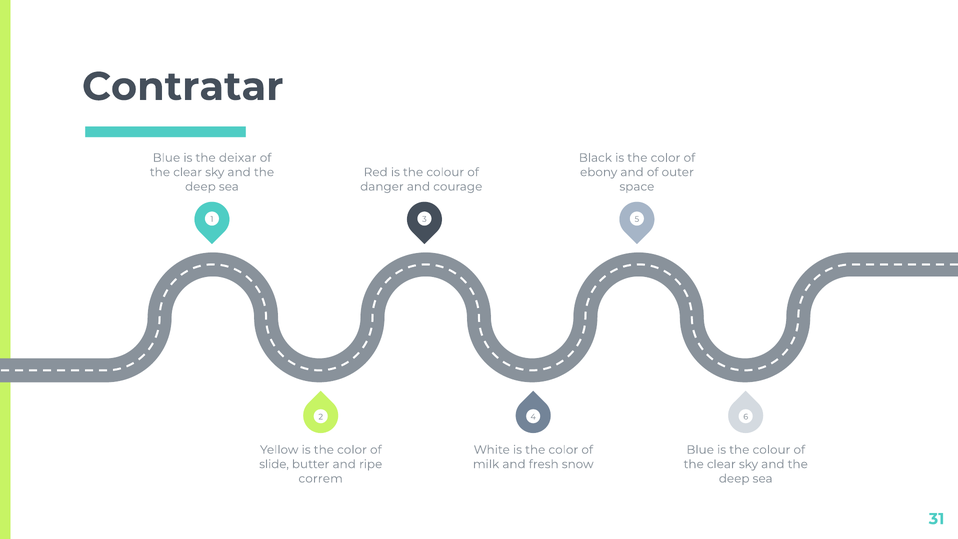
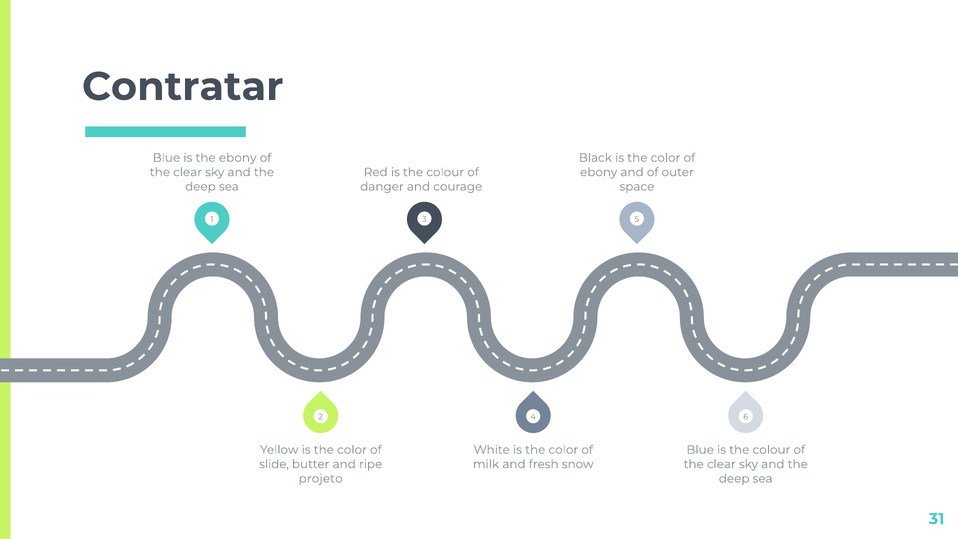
the deixar: deixar -> ebony (238, 158)
correm: correm -> projeto (321, 479)
